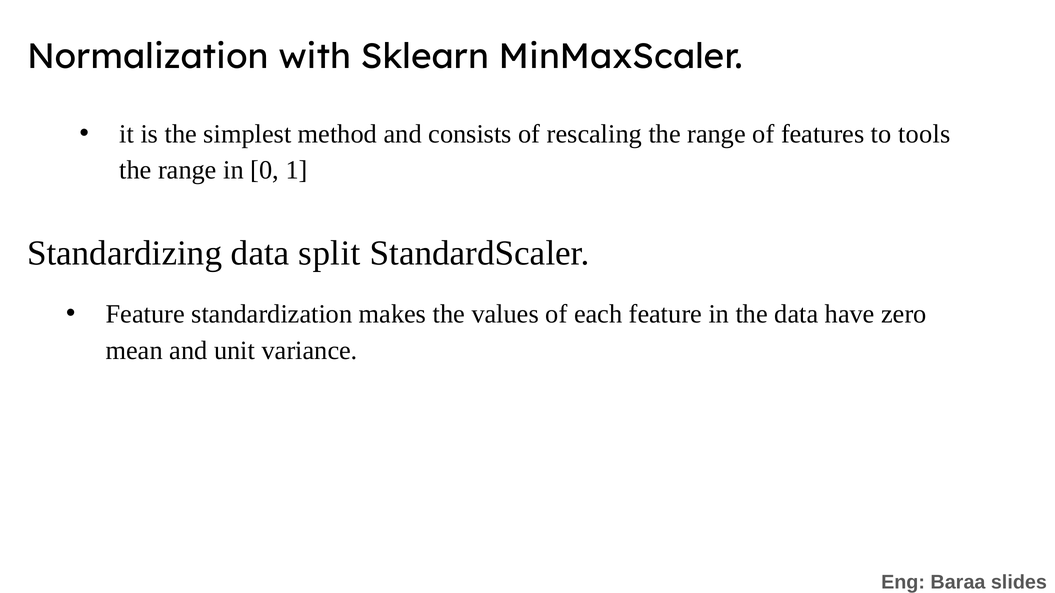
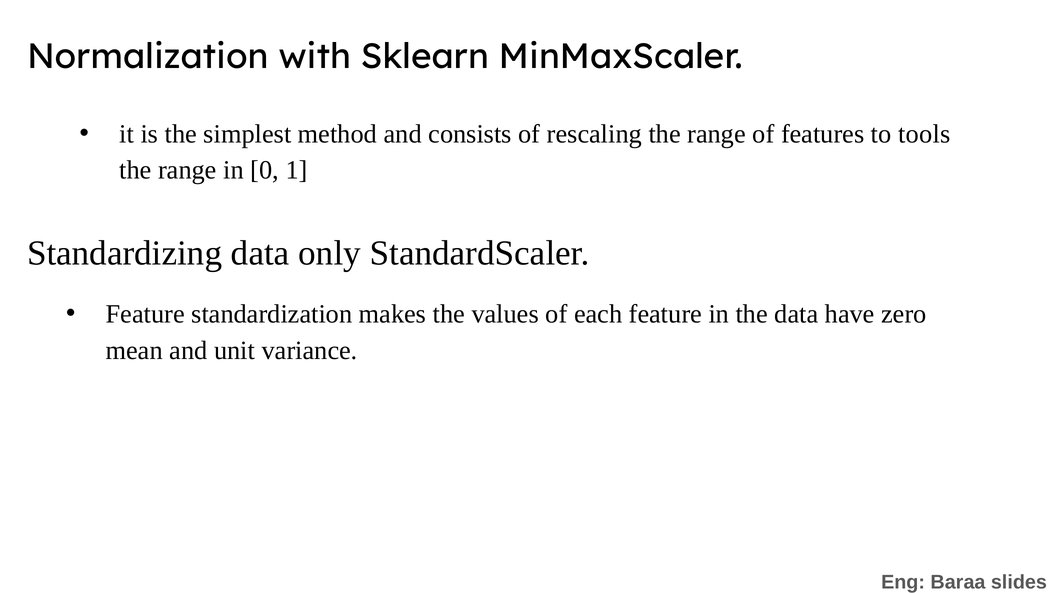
split: split -> only (330, 253)
